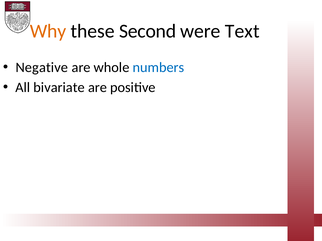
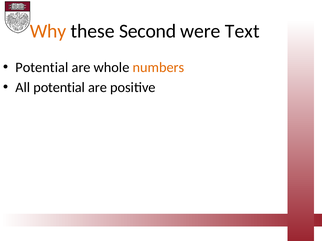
Negative: Negative -> Potential (42, 68)
numbers colour: blue -> orange (158, 68)
All bivariate: bivariate -> potential (59, 88)
